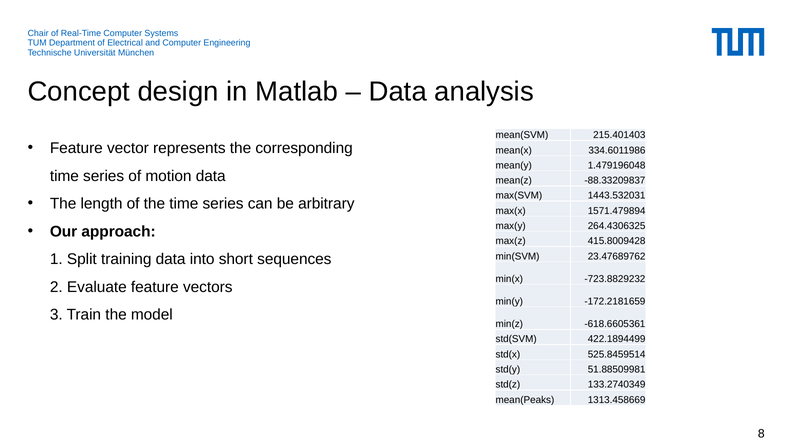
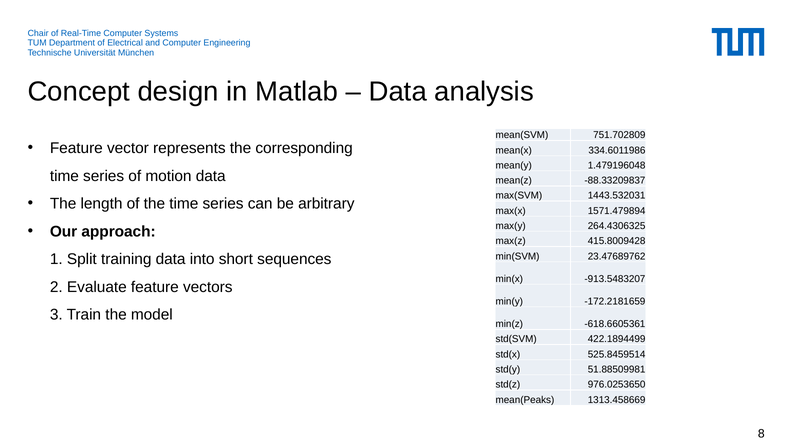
215.401403: 215.401403 -> 751.702809 (619, 135)
-723.8829232: -723.8829232 -> -913.5483207 (615, 279)
133.2740349: 133.2740349 -> 976.0253650 (617, 384)
